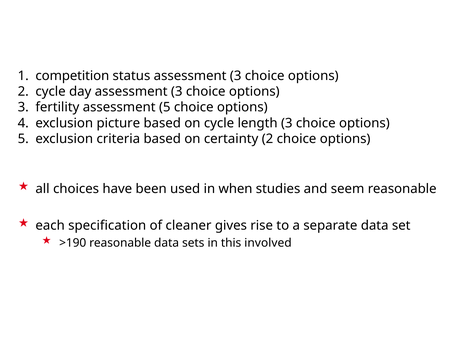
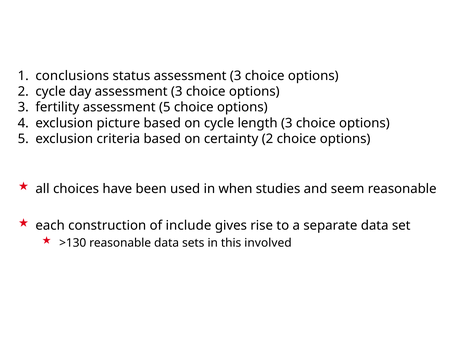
competition: competition -> conclusions (72, 76)
specification: specification -> construction (107, 226)
cleaner: cleaner -> include (188, 226)
>190: >190 -> >130 (73, 243)
